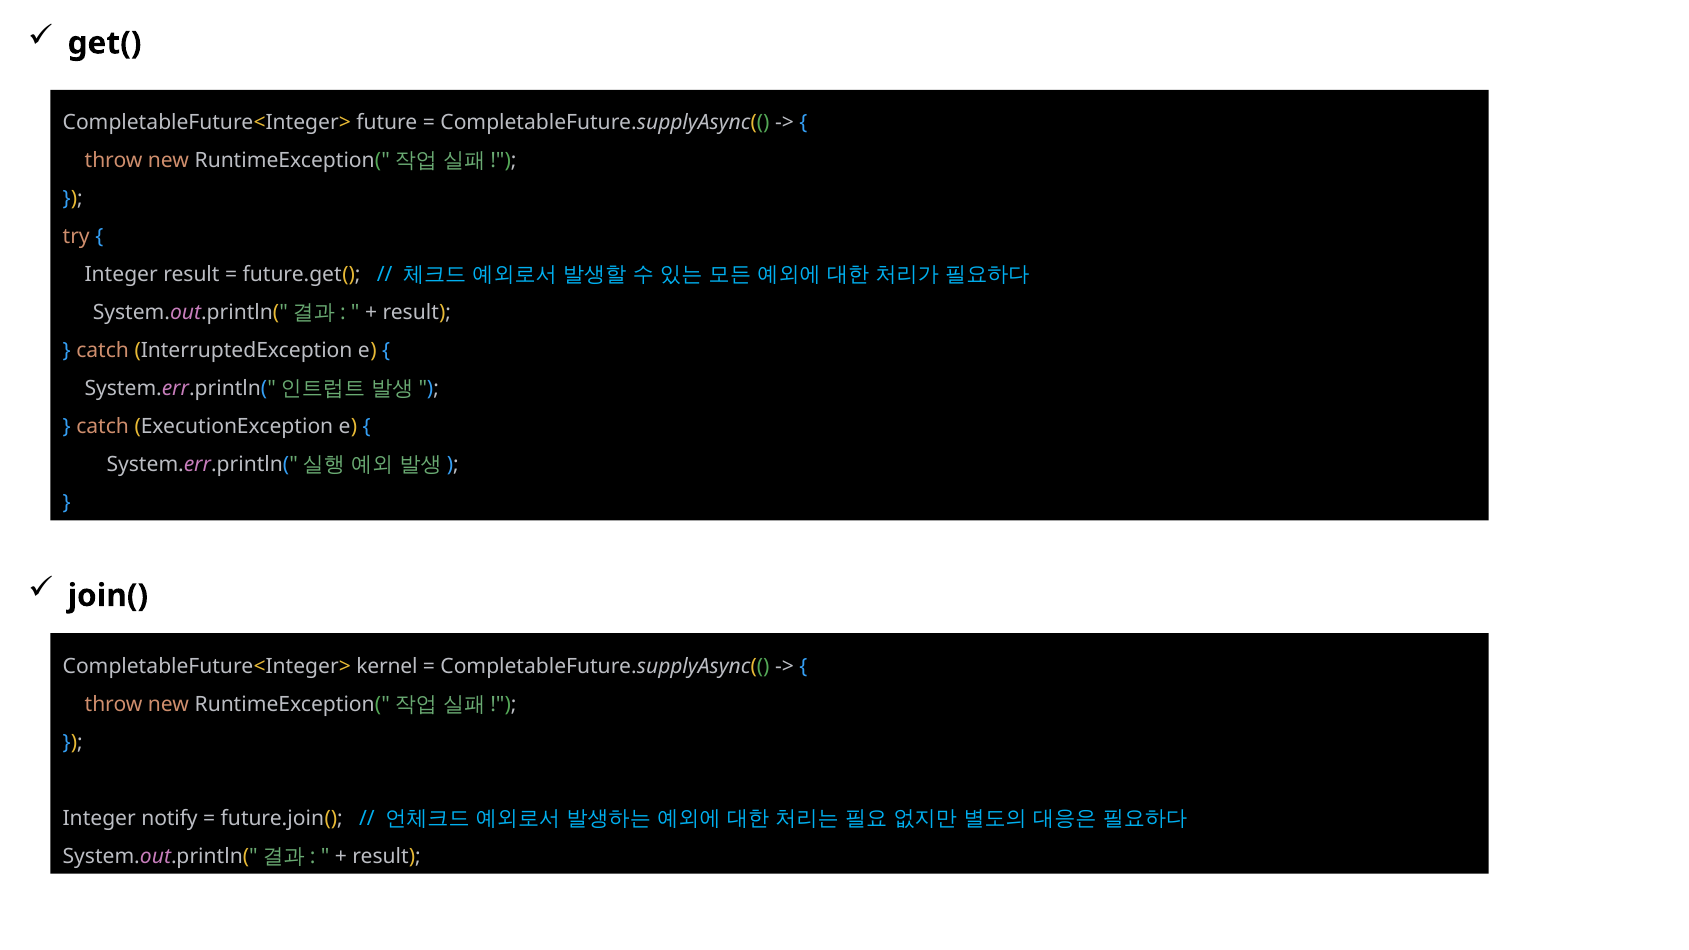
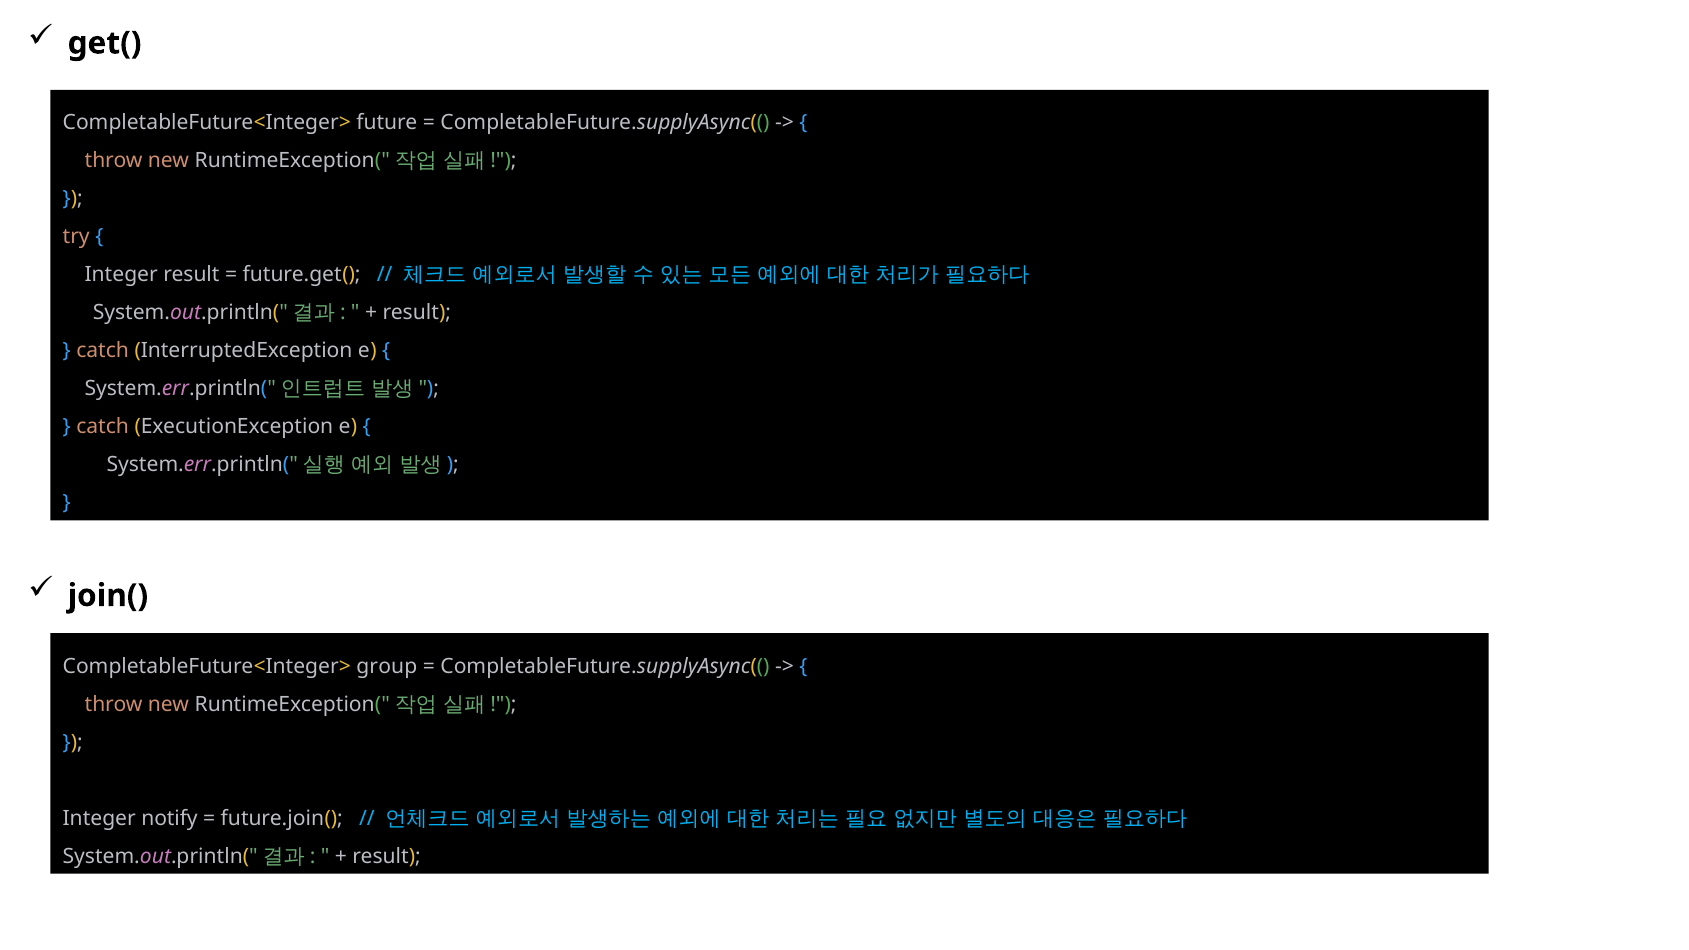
kernel: kernel -> group (387, 666)
